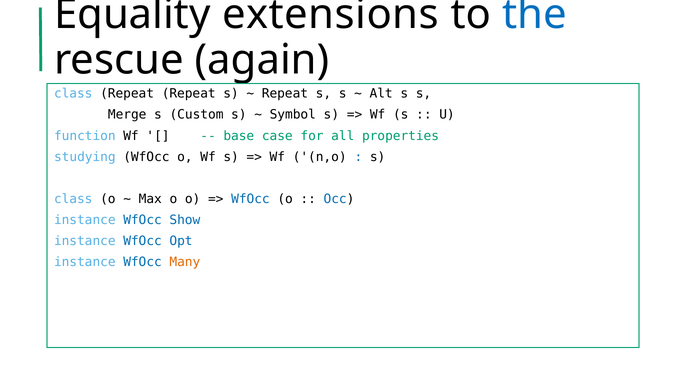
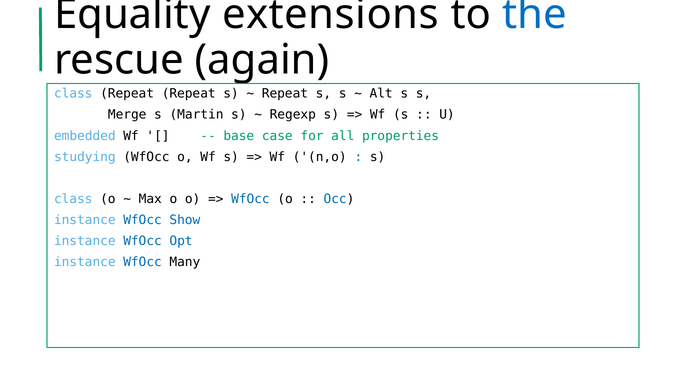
Custom: Custom -> Martin (197, 115)
Symbol: Symbol -> Regexp (293, 115)
function: function -> embedded (85, 136)
Many colour: orange -> black (185, 262)
